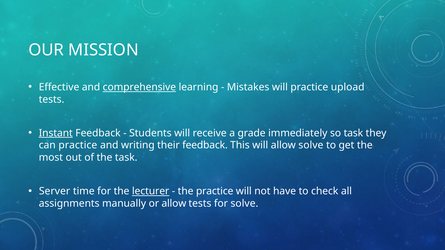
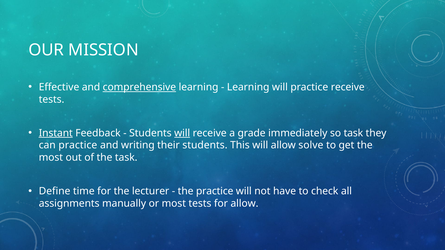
Mistakes: Mistakes -> Learning (248, 87)
practice upload: upload -> receive (348, 87)
will underline: none -> present (182, 133)
their feedback: feedback -> students (205, 145)
Server: Server -> Define (55, 191)
lecturer underline: present -> none (151, 191)
or allow: allow -> most (174, 204)
for solve: solve -> allow (244, 204)
